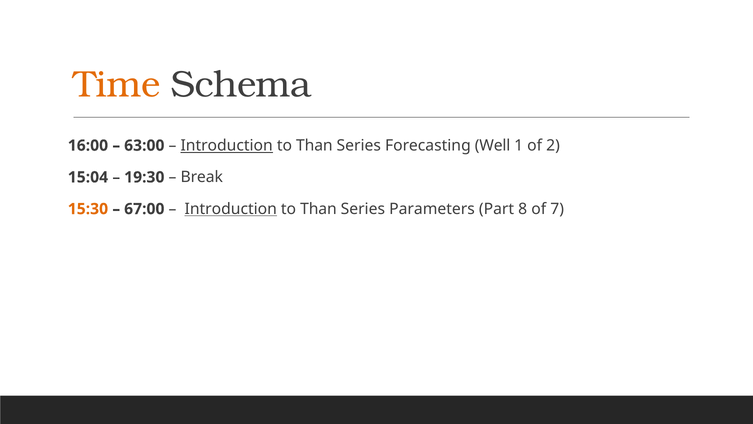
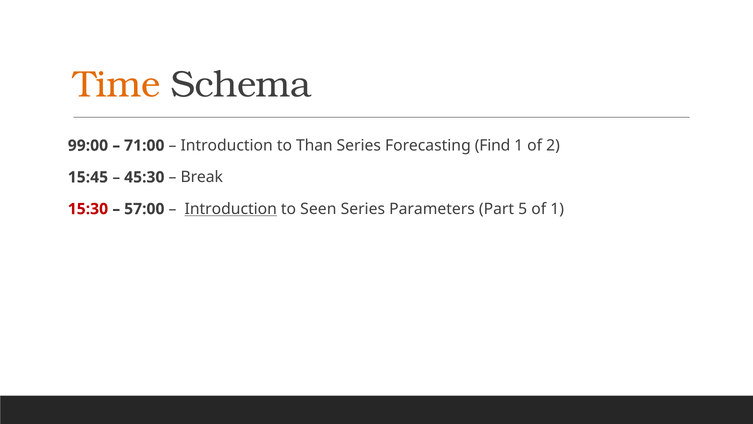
16:00: 16:00 -> 99:00 (88, 145)
63:00: 63:00 -> 71:00 (144, 145)
Introduction underline: present -> none (227, 145)
Well: Well -> Find (493, 145)
15:04: 15:04 -> 15:45 (88, 177)
19:30: 19:30 -> 45:30 (144, 177)
15:30 colour: orange -> red (88, 209)
67:00: 67:00 -> 57:00 (144, 209)
Than: Than -> Seen (318, 209)
8: 8 -> 5 (523, 209)
of 7: 7 -> 1 (557, 209)
